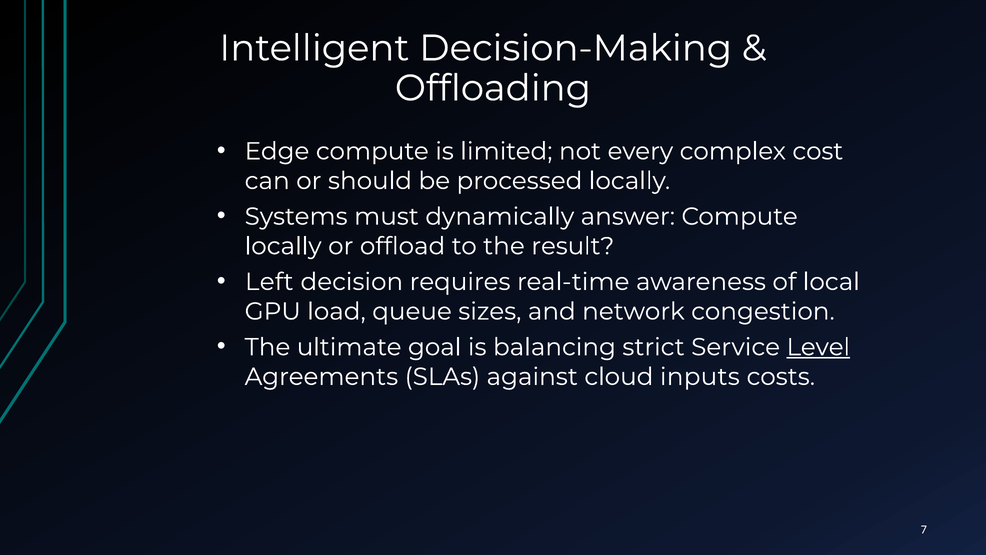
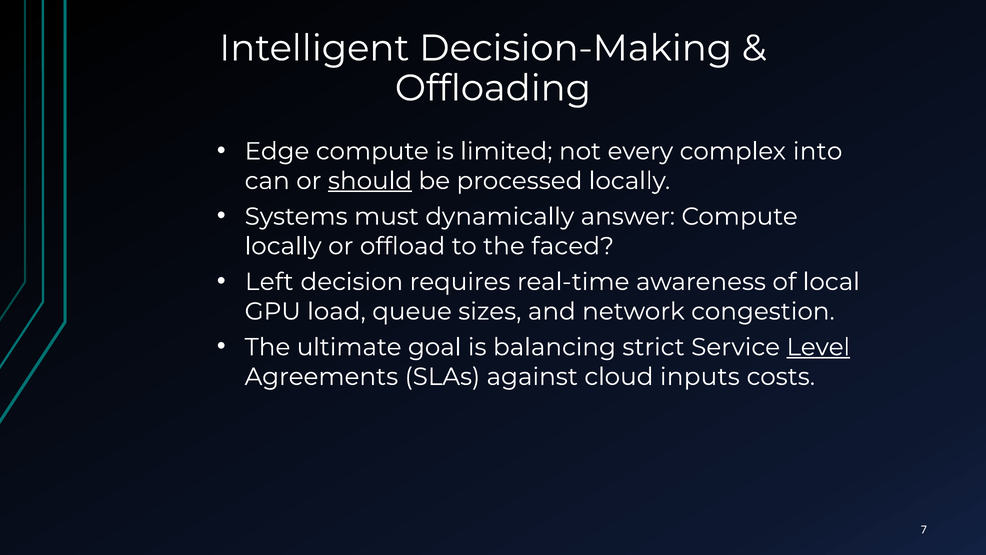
cost: cost -> into (818, 151)
should underline: none -> present (370, 181)
result: result -> faced (573, 246)
